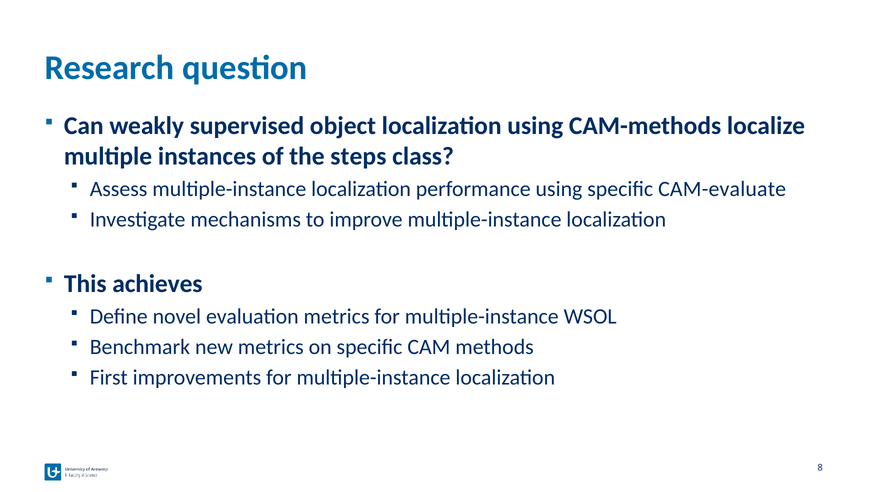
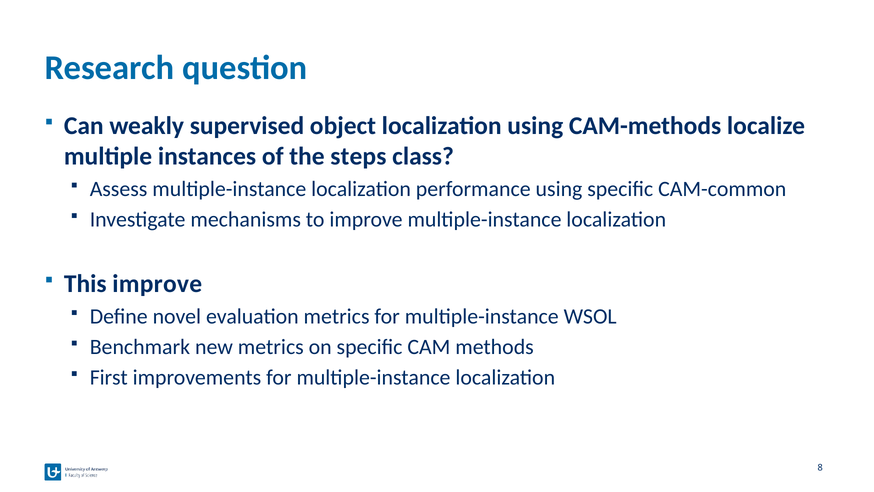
CAM-evaluate: CAM-evaluate -> CAM-common (722, 189)
This achieves: achieves -> improve (157, 284)
